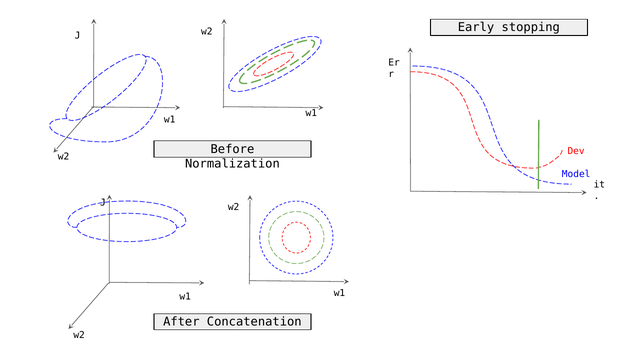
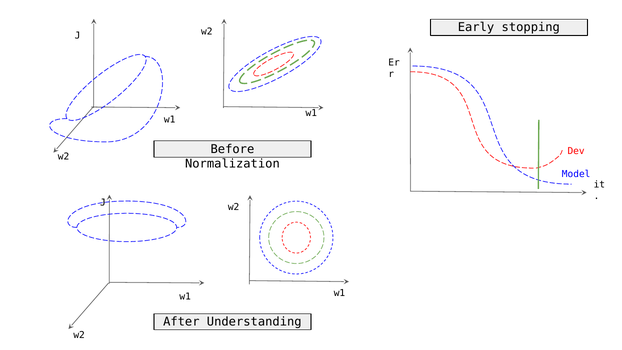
Concatenation: Concatenation -> Understanding (254, 322)
